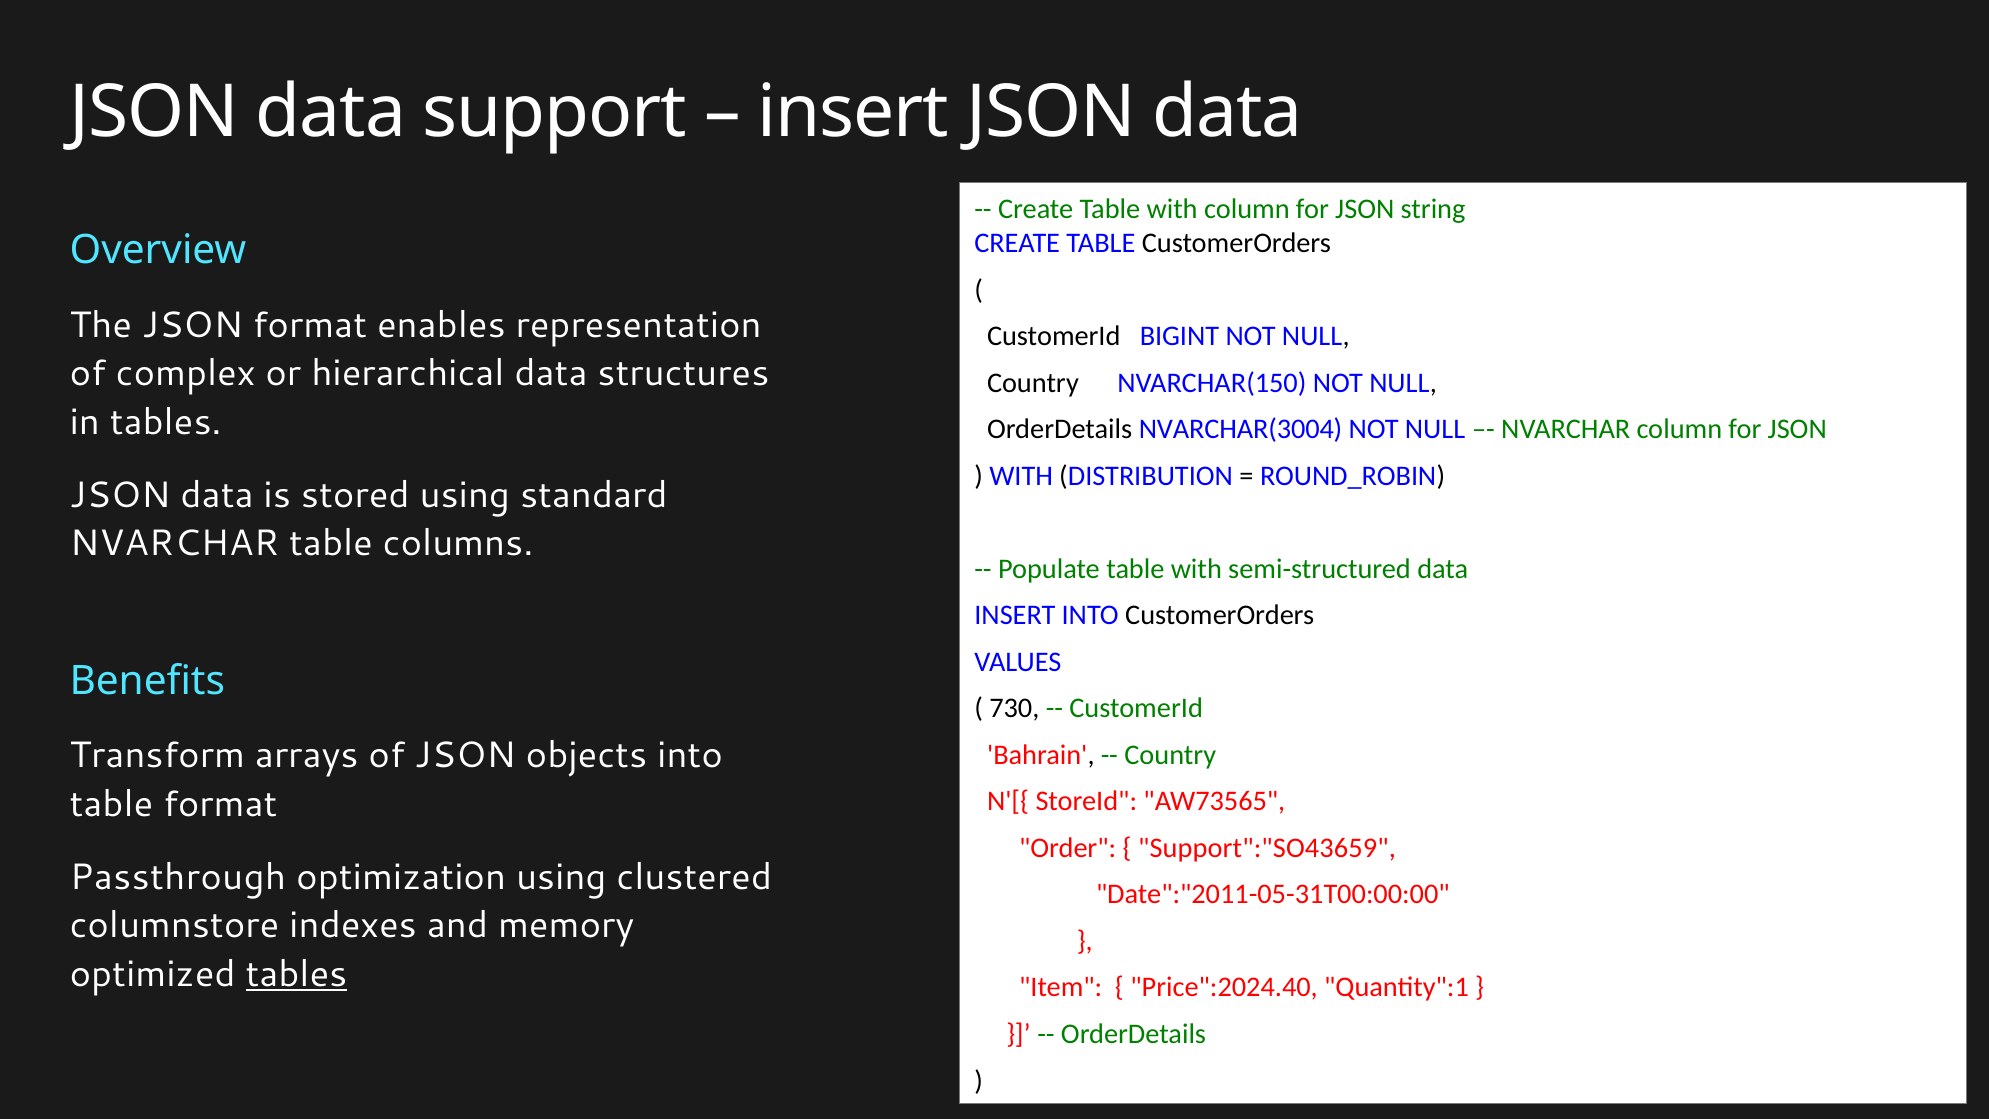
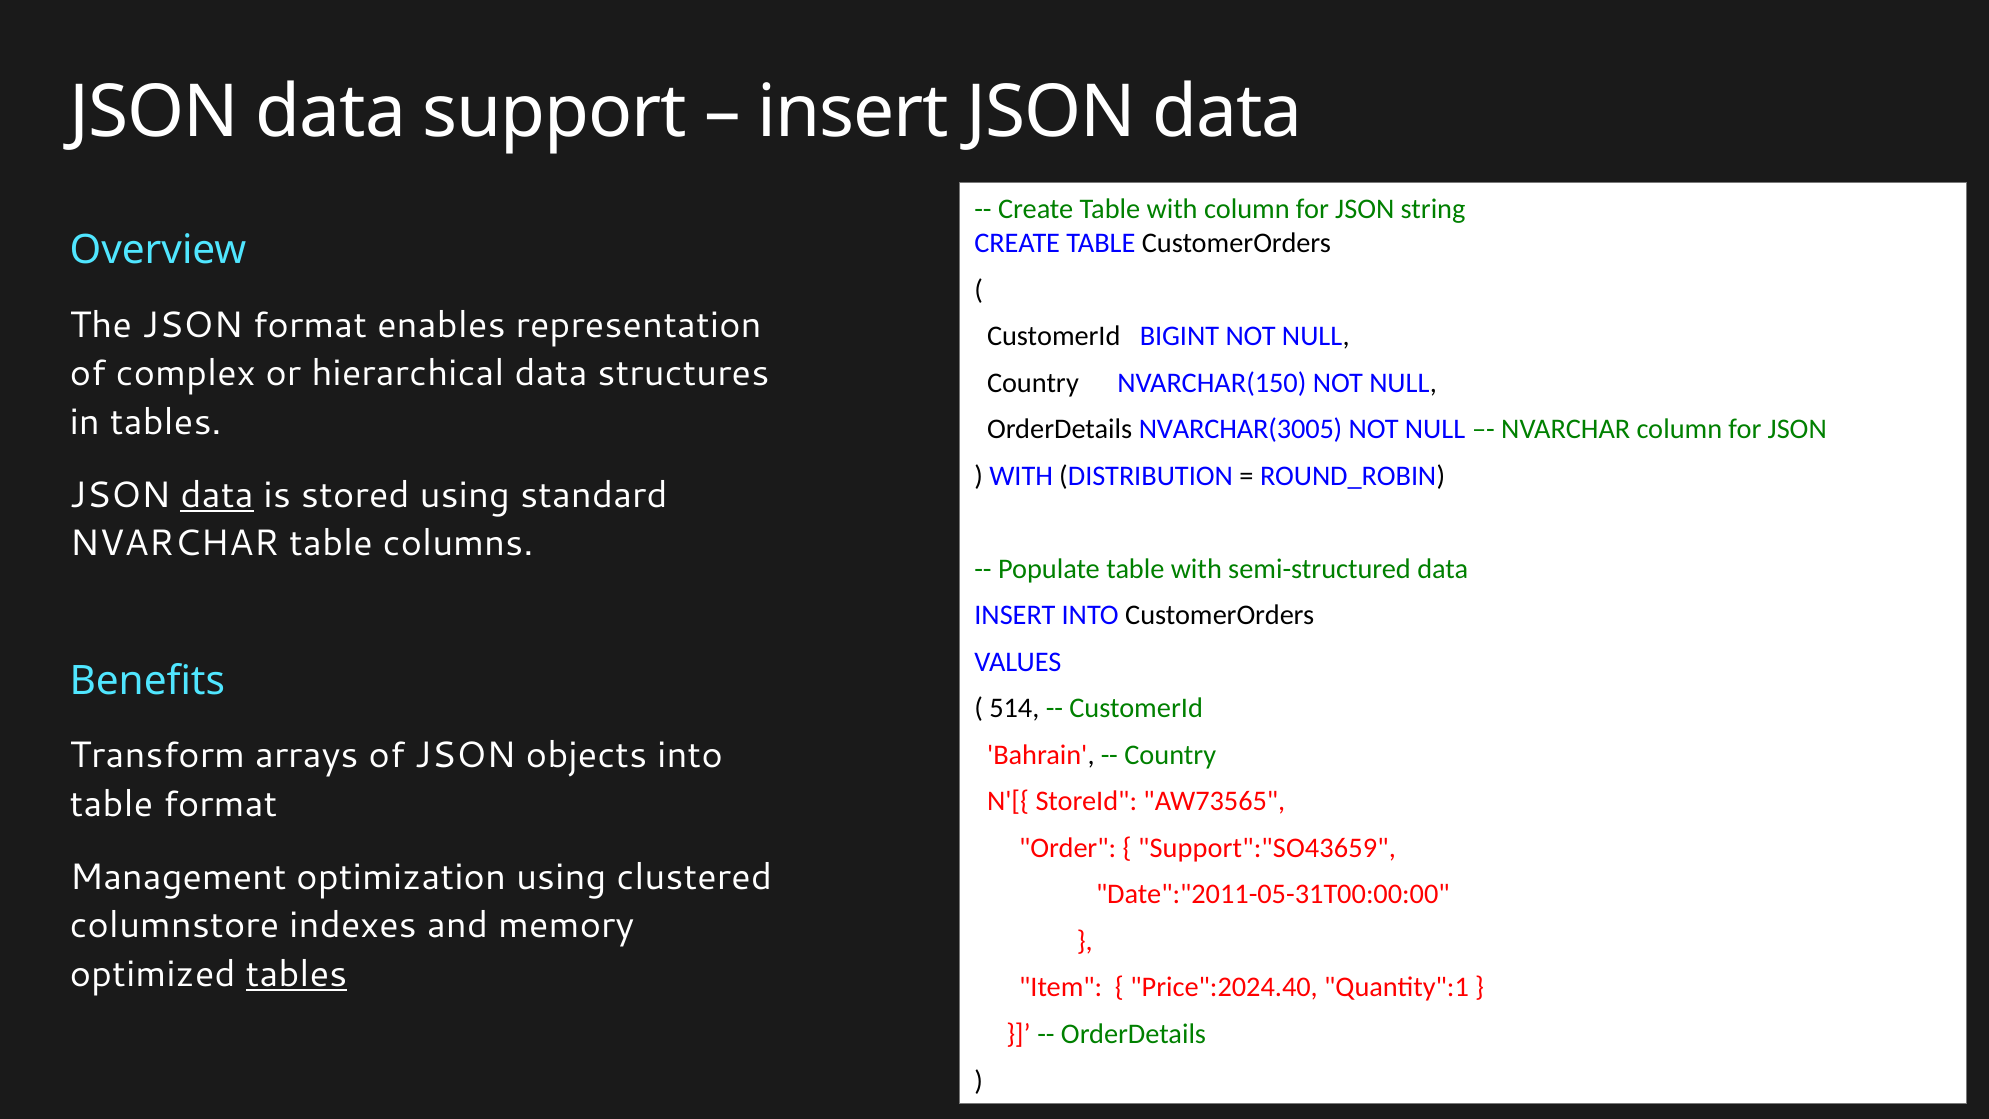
NVARCHAR(3004: NVARCHAR(3004 -> NVARCHAR(3005 (1241, 429)
data underline: none -> present (217, 495)
730: 730 -> 514 (1014, 708)
Passthrough: Passthrough -> Management (178, 877)
